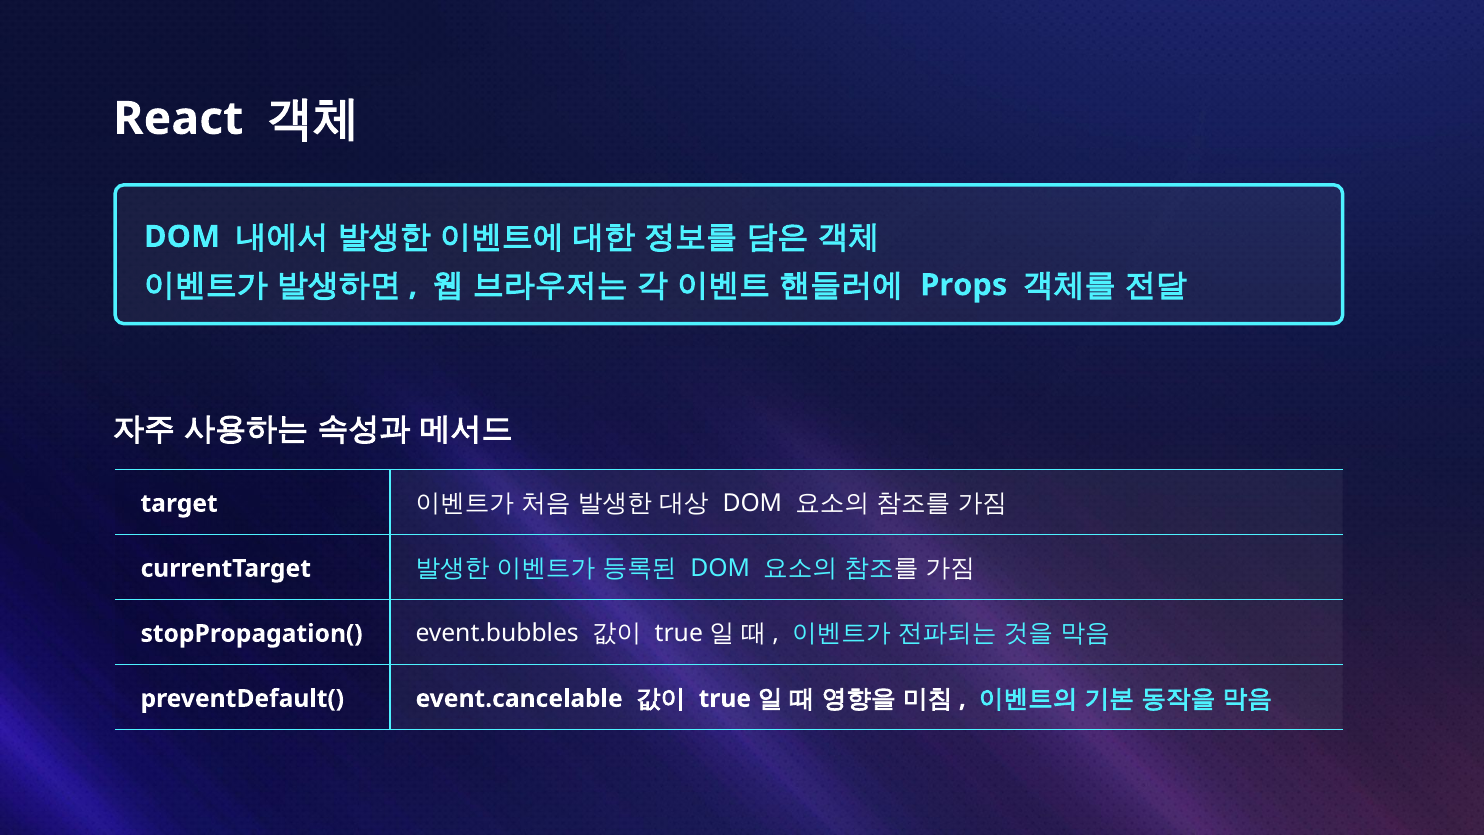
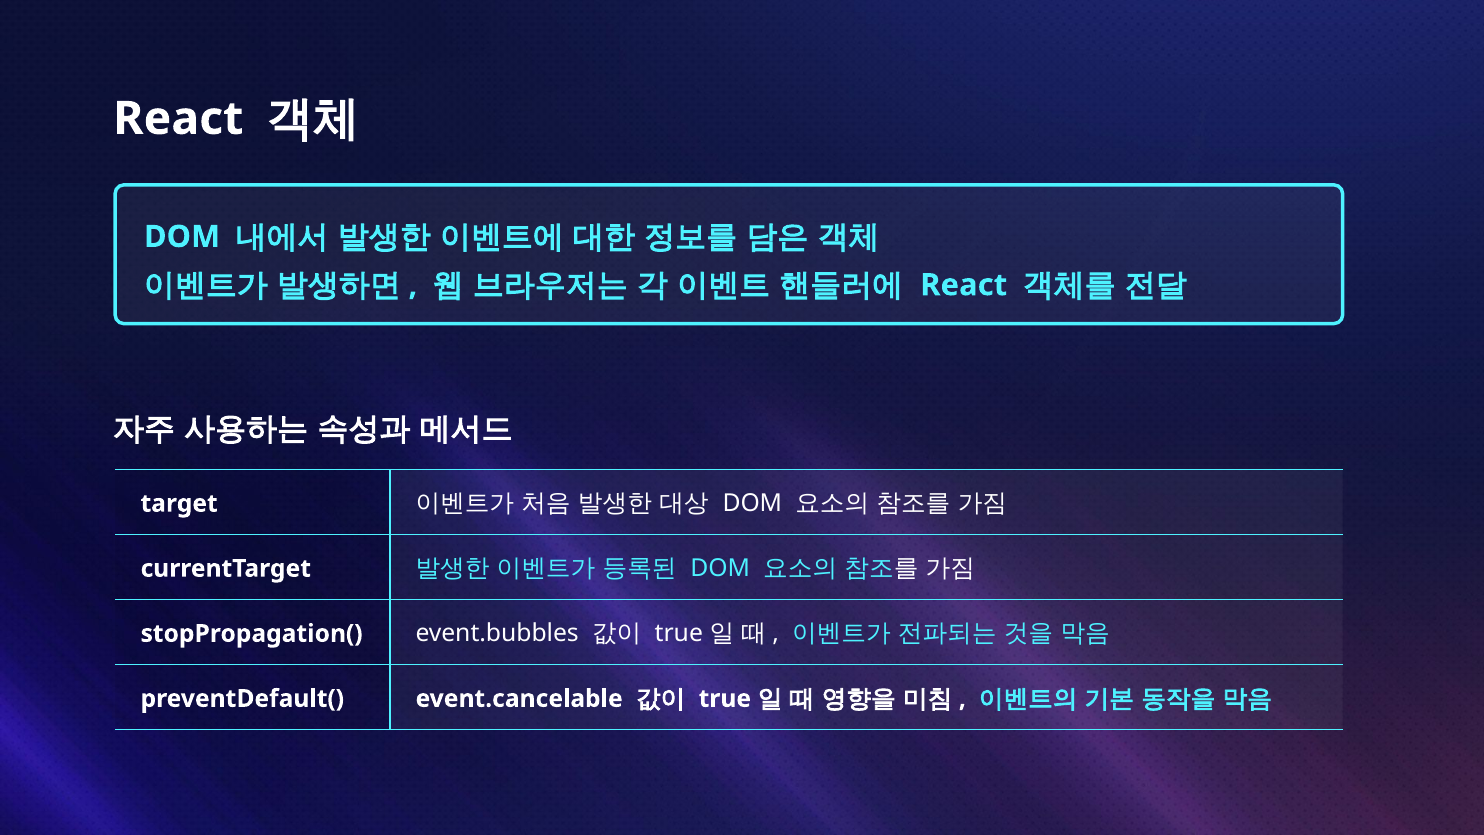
Props: Props -> React (964, 285)
